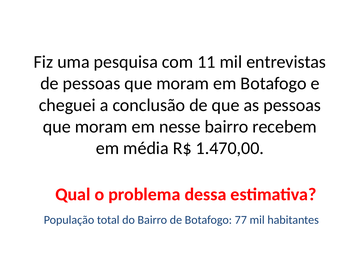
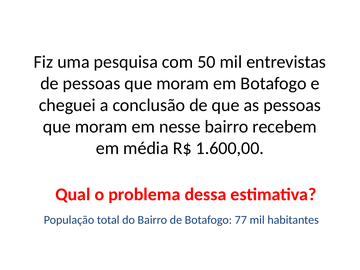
11: 11 -> 50 (206, 62)
1.470,00: 1.470,00 -> 1.600,00 (230, 148)
